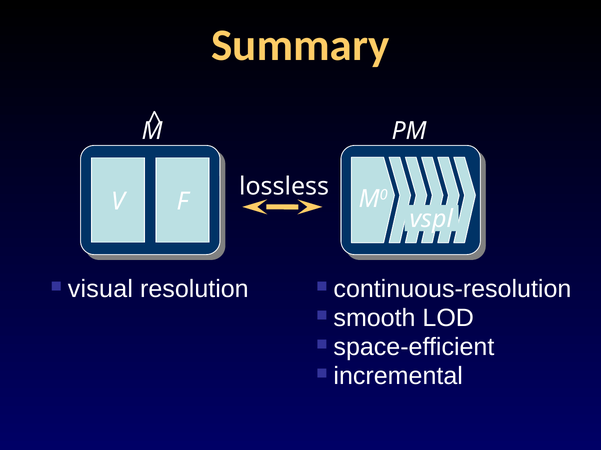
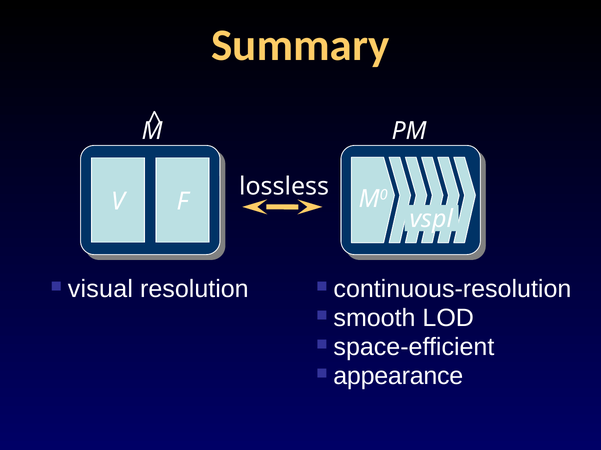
incremental: incremental -> appearance (398, 376)
